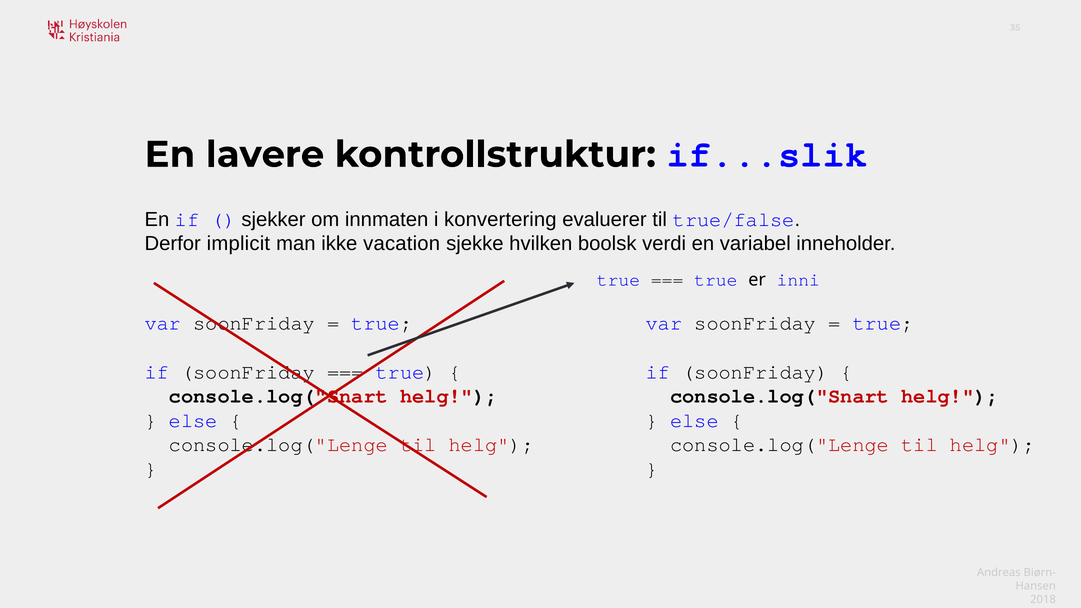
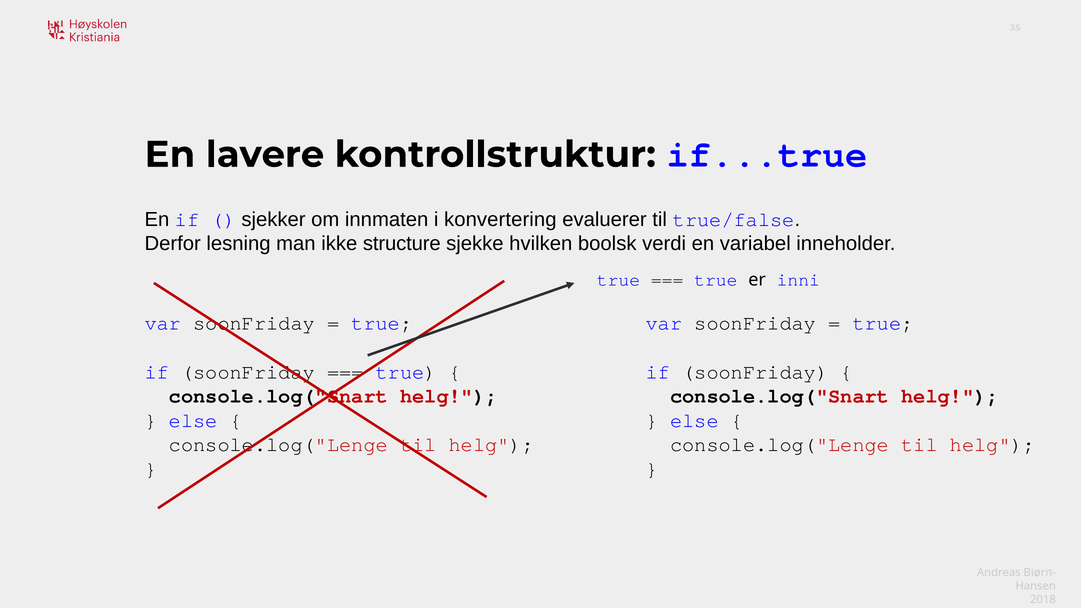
if...slik: if...slik -> if...true (767, 155)
implicit: implicit -> lesning (239, 244)
vacation: vacation -> structure (402, 244)
